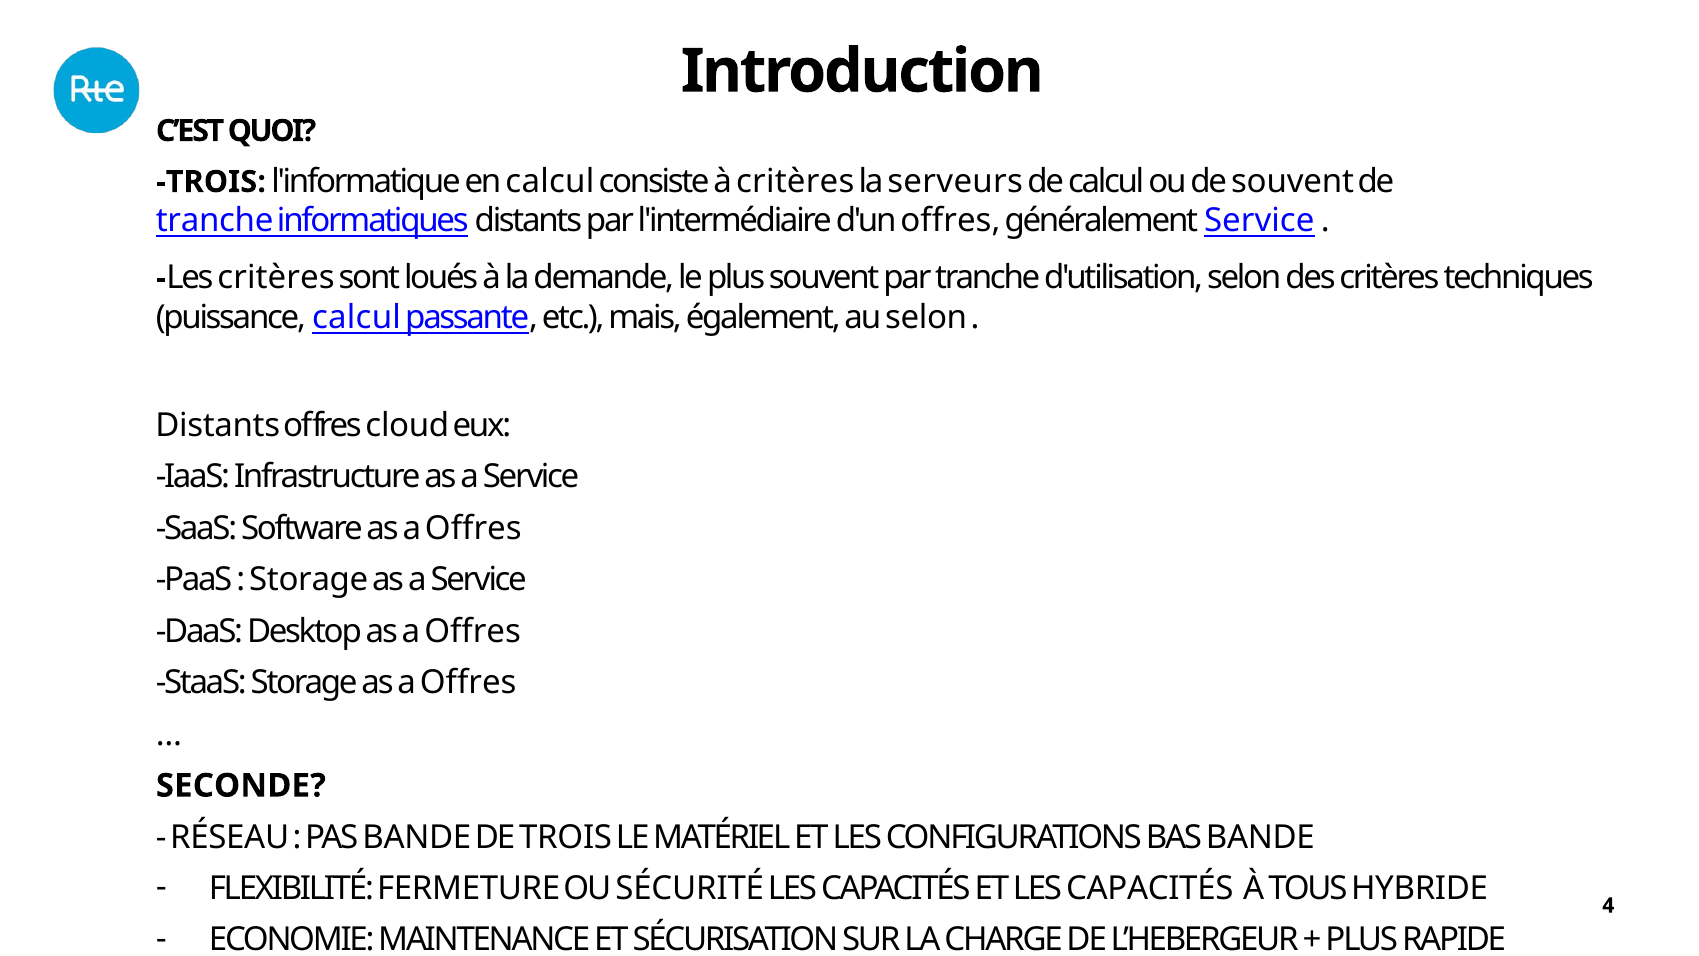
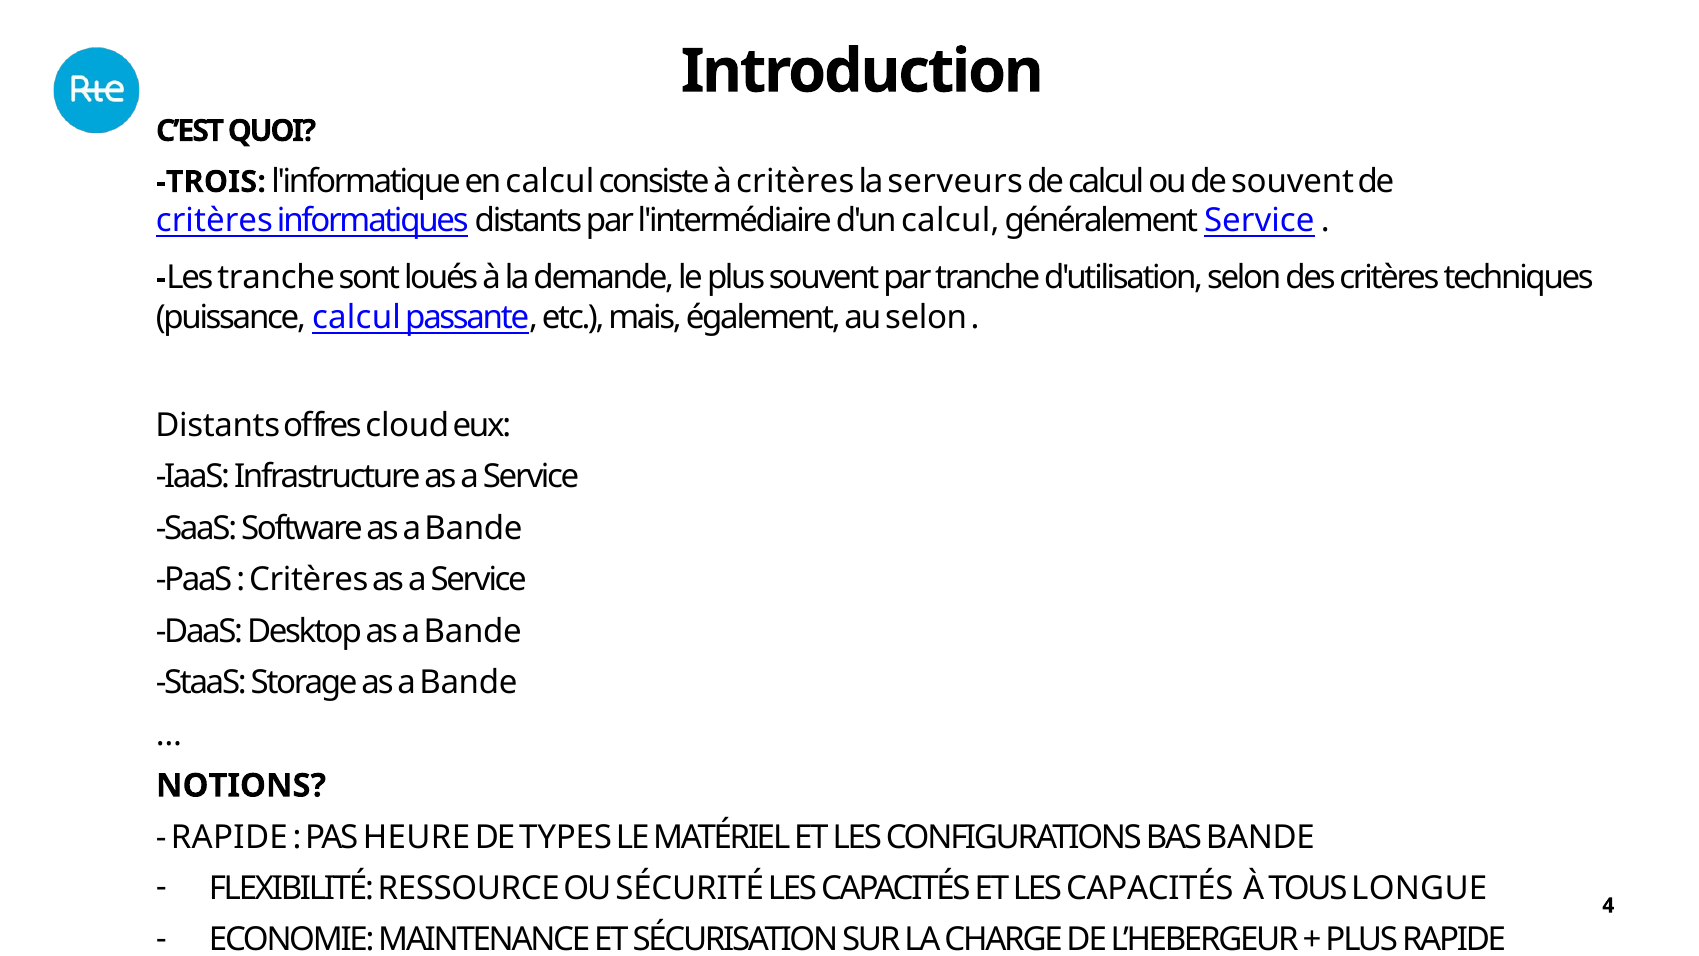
tranche: tranche -> critères (214, 221)
d'un offres: offres -> calcul (950, 221)
Les critères: critères -> tranche (276, 278)
Software as a Offres: Offres -> Bande (473, 528)
Storage: Storage -> Critères (309, 580)
Desktop as a Offres: Offres -> Bande (473, 631)
Storage as a Offres: Offres -> Bande (468, 683)
SECONDE: SECONDE -> NOTIONS (241, 785)
RÉSEAU: RÉSEAU -> RAPIDE (229, 837)
PAS BANDE: BANDE -> HEURE (417, 837)
DE TROIS: TROIS -> TYPES (566, 837)
FERMETURE: FERMETURE -> RESSOURCE (469, 888)
HYBRIDE: HYBRIDE -> LONGUE (1419, 888)
